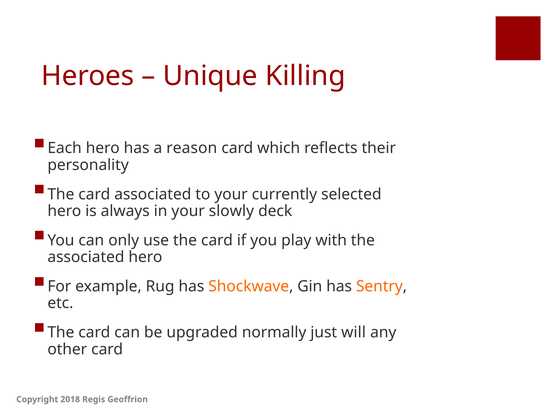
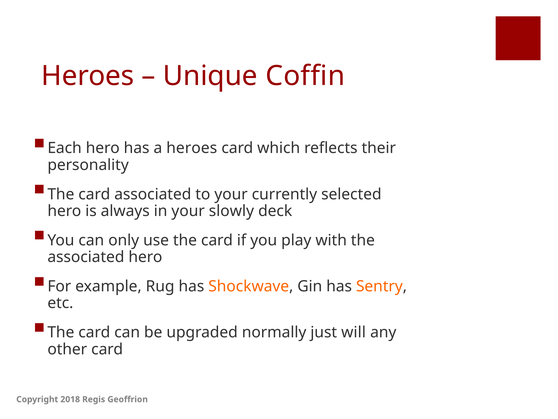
Killing: Killing -> Coffin (305, 76)
a reason: reason -> heroes (192, 148)
